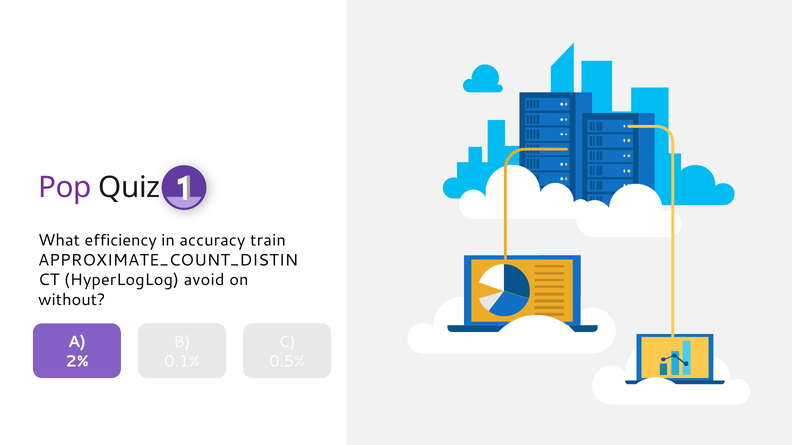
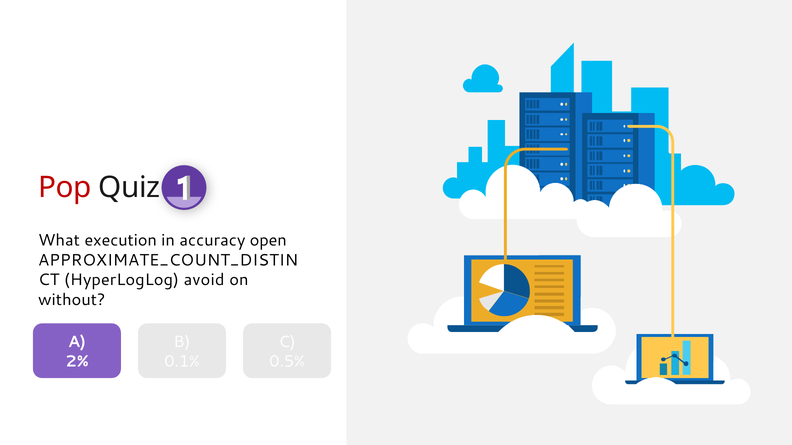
Pop colour: purple -> red (65, 188)
efficiency: efficiency -> execution (121, 241)
train: train -> open (268, 241)
